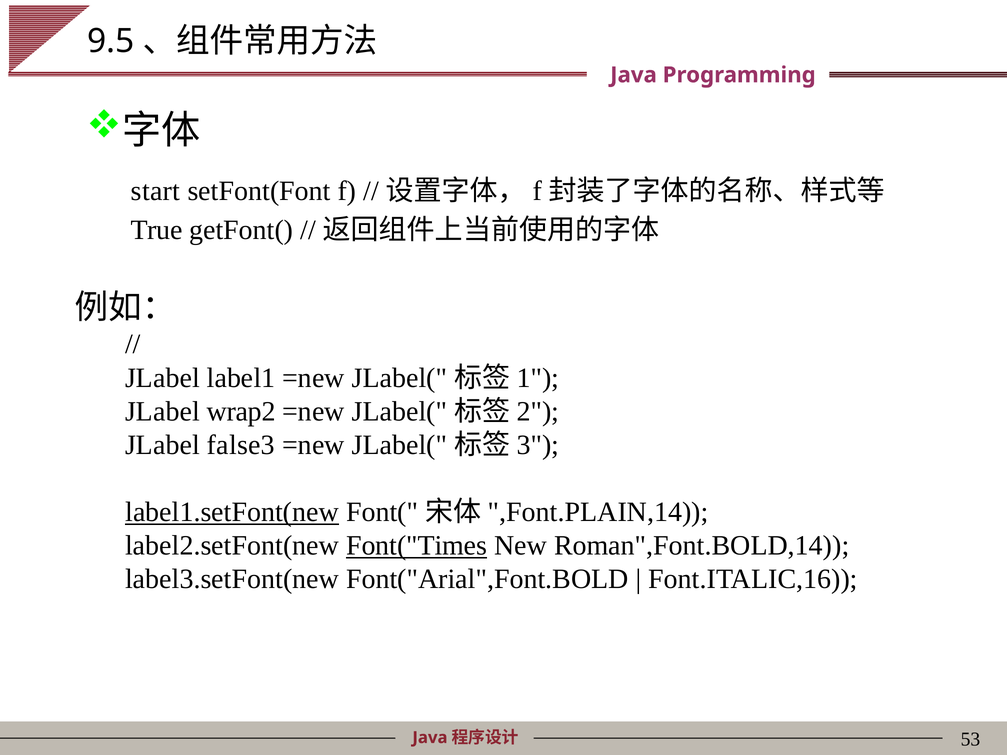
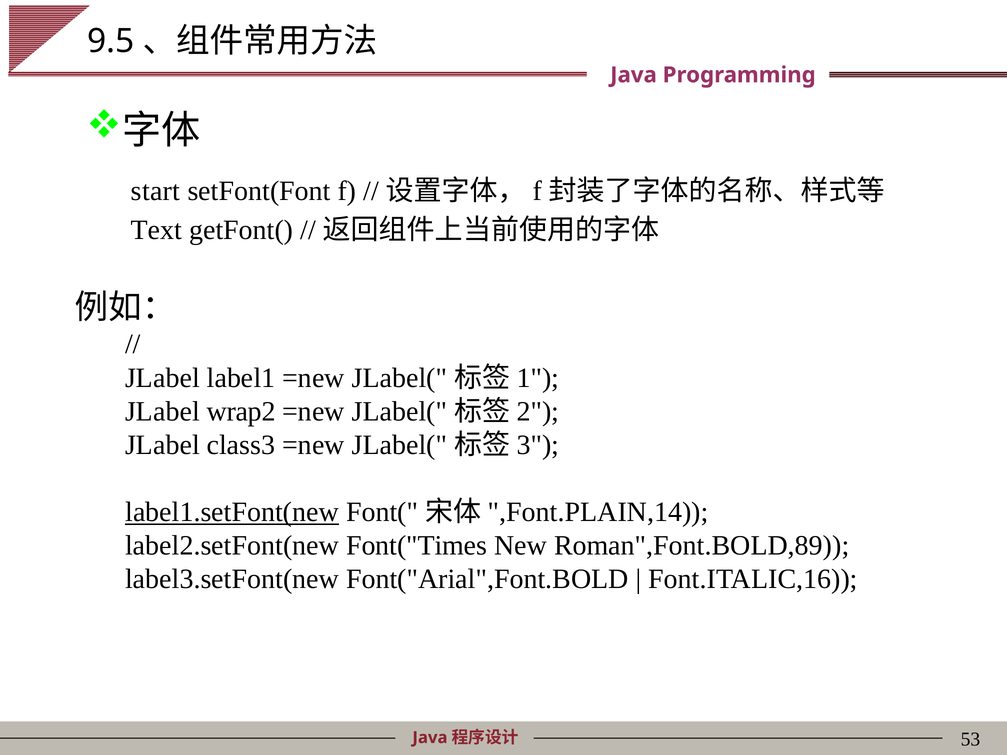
True: True -> Text (156, 230)
false3: false3 -> class3 (241, 445)
Font("Times underline: present -> none (417, 546)
Roman",Font.BOLD,14: Roman",Font.BOLD,14 -> Roman",Font.BOLD,89 (702, 546)
